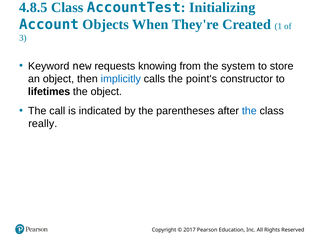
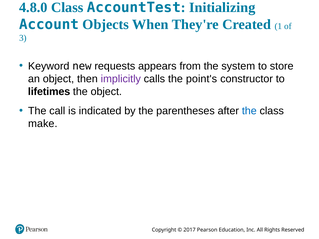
4.8.5: 4.8.5 -> 4.8.0 (33, 7)
knowing: knowing -> appears (157, 66)
implicitly colour: blue -> purple (121, 79)
really: really -> make (43, 124)
